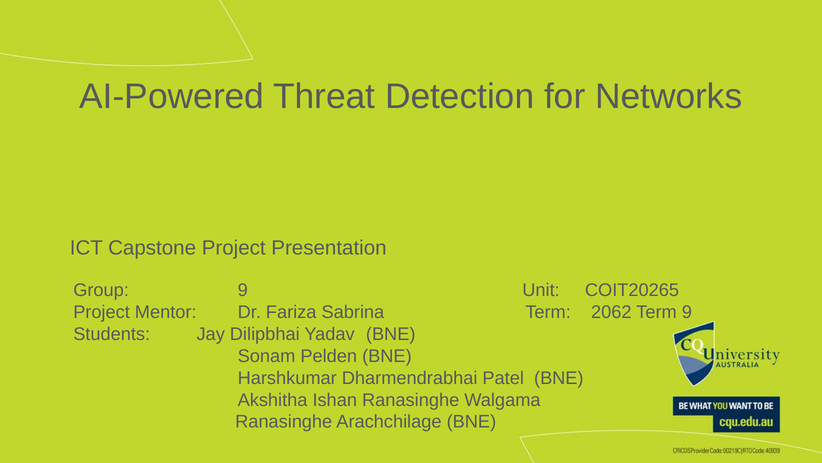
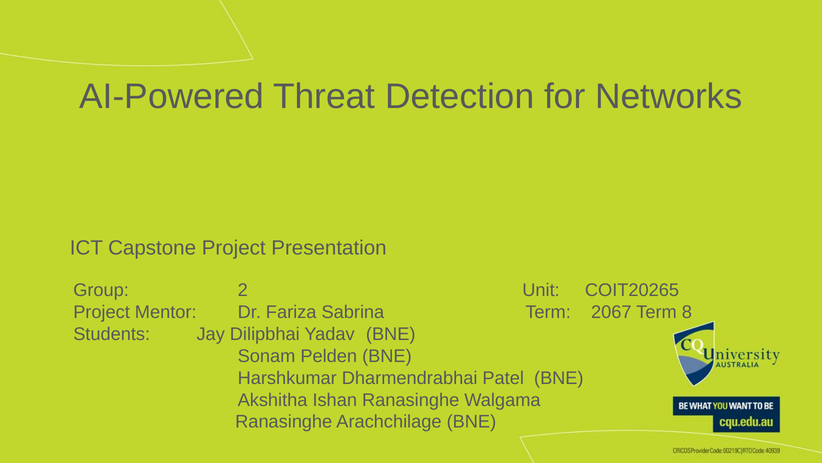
Group 9: 9 -> 2 (243, 290)
2062: 2062 -> 2067 (611, 312)
Term 9: 9 -> 8 (687, 312)
